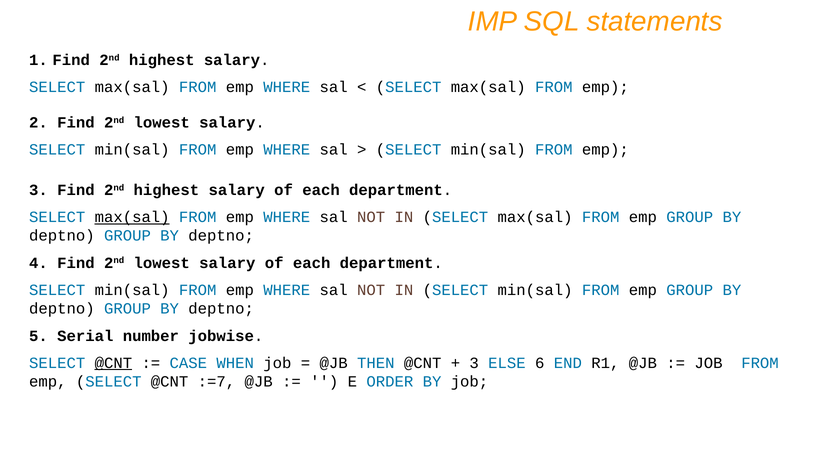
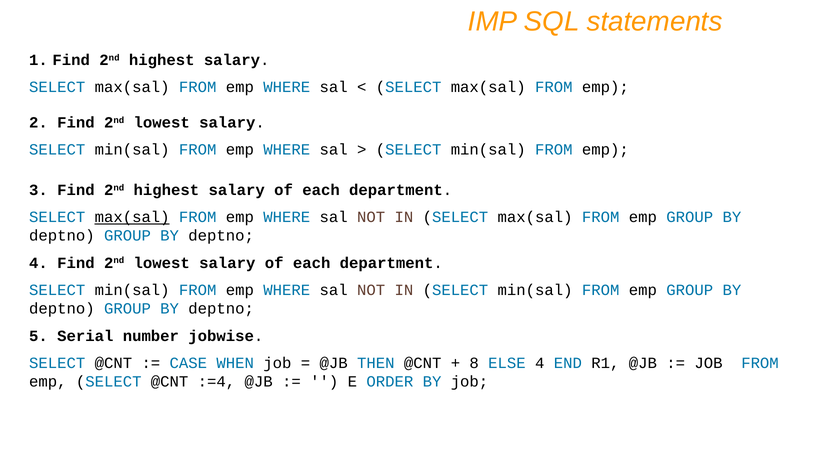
@CNT underline: present -> none (113, 363)
3: 3 -> 8 (474, 363)
ELSE 6: 6 -> 4 (540, 363)
:=7: :=7 -> :=4 (216, 382)
